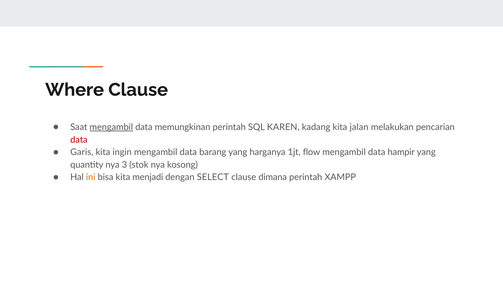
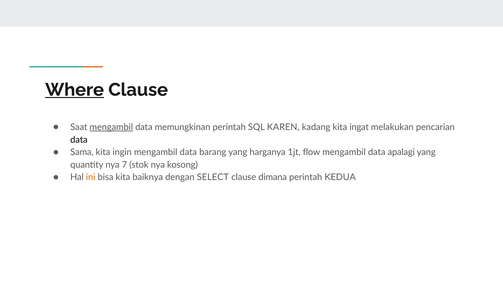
Where underline: none -> present (75, 90)
jalan: jalan -> ingat (359, 127)
data colour: red -> black (79, 140)
Garis: Garis -> Sama (82, 152)
hampir: hampir -> apalagi (401, 152)
3: 3 -> 7 (124, 165)
menjadi: menjadi -> baiknya (148, 177)
XAMPP: XAMPP -> KEDUA (340, 177)
